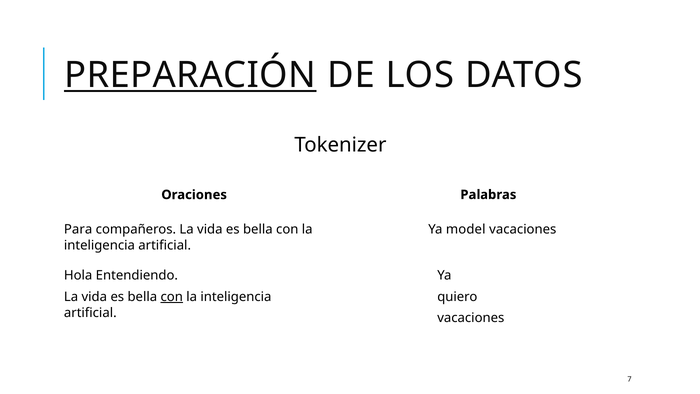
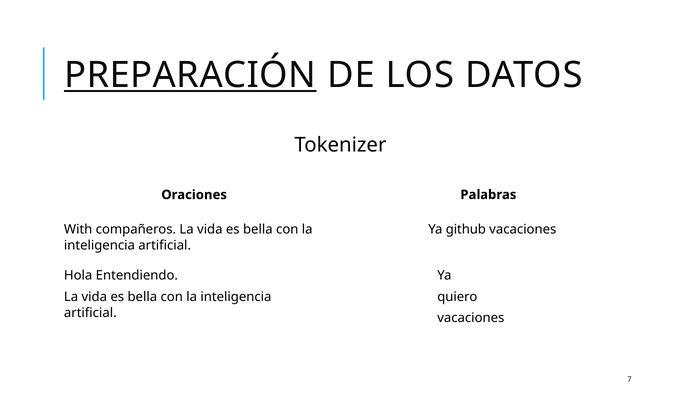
Para: Para -> With (78, 229)
model: model -> github (466, 229)
con underline: present -> none (172, 297)
